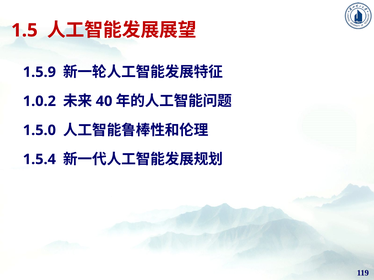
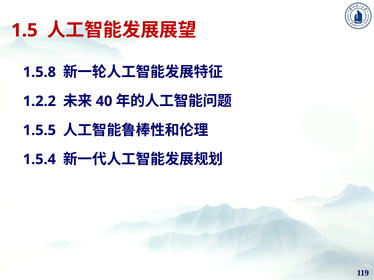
1.5.9: 1.5.9 -> 1.5.8 (39, 72)
1.0.2: 1.0.2 -> 1.2.2 (39, 101)
1.5.0: 1.5.0 -> 1.5.5 (39, 130)
